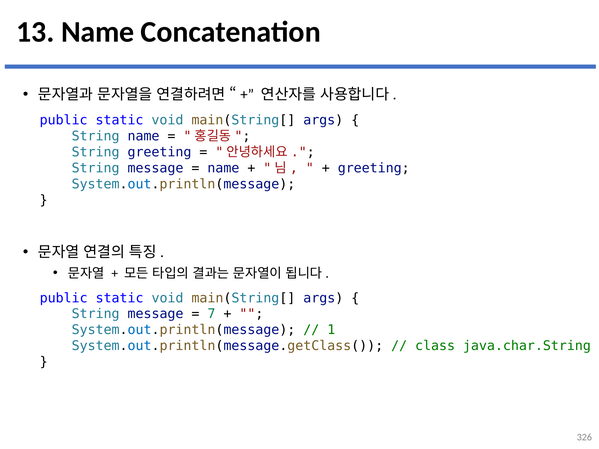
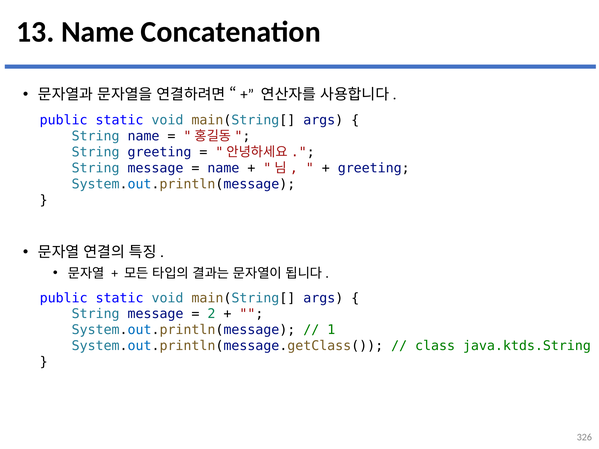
7: 7 -> 2 (211, 314)
java.char.String: java.char.String -> java.ktds.String (527, 346)
